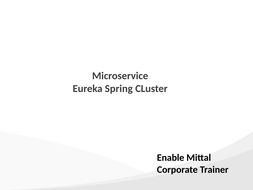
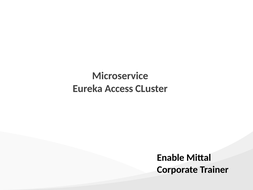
Spring: Spring -> Access (119, 88)
